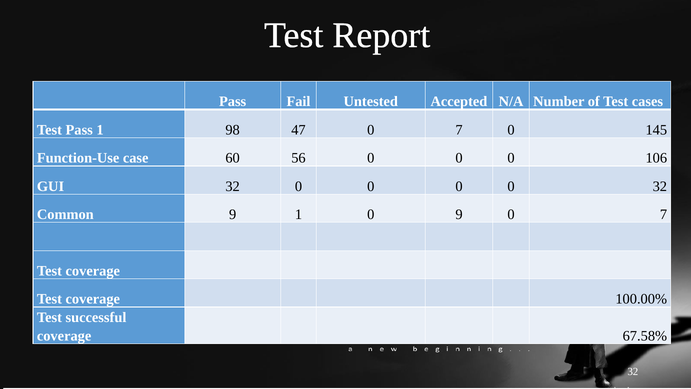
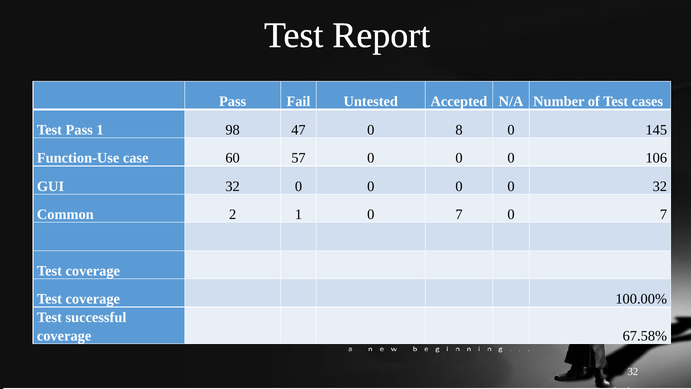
47 0 7: 7 -> 8 (459, 130)
56: 56 -> 57 (298, 158)
Common 9: 9 -> 2 (233, 214)
1 0 9: 9 -> 7 (459, 214)
